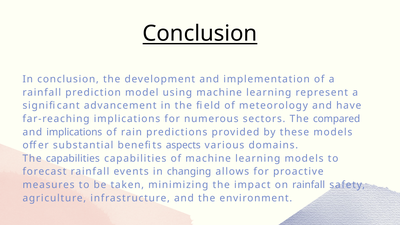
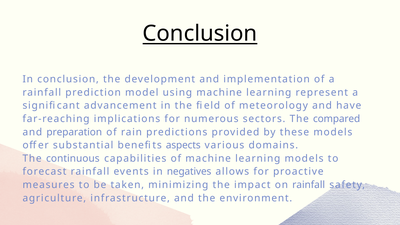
and implications: implications -> preparation (74, 132)
The capabilities: capabilities -> continuous (73, 158)
changing: changing -> negatives (189, 172)
